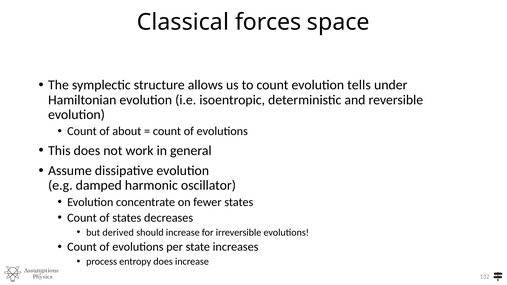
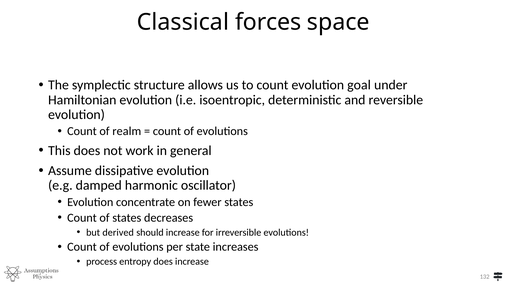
tells: tells -> goal (359, 85)
about: about -> realm (127, 131)
